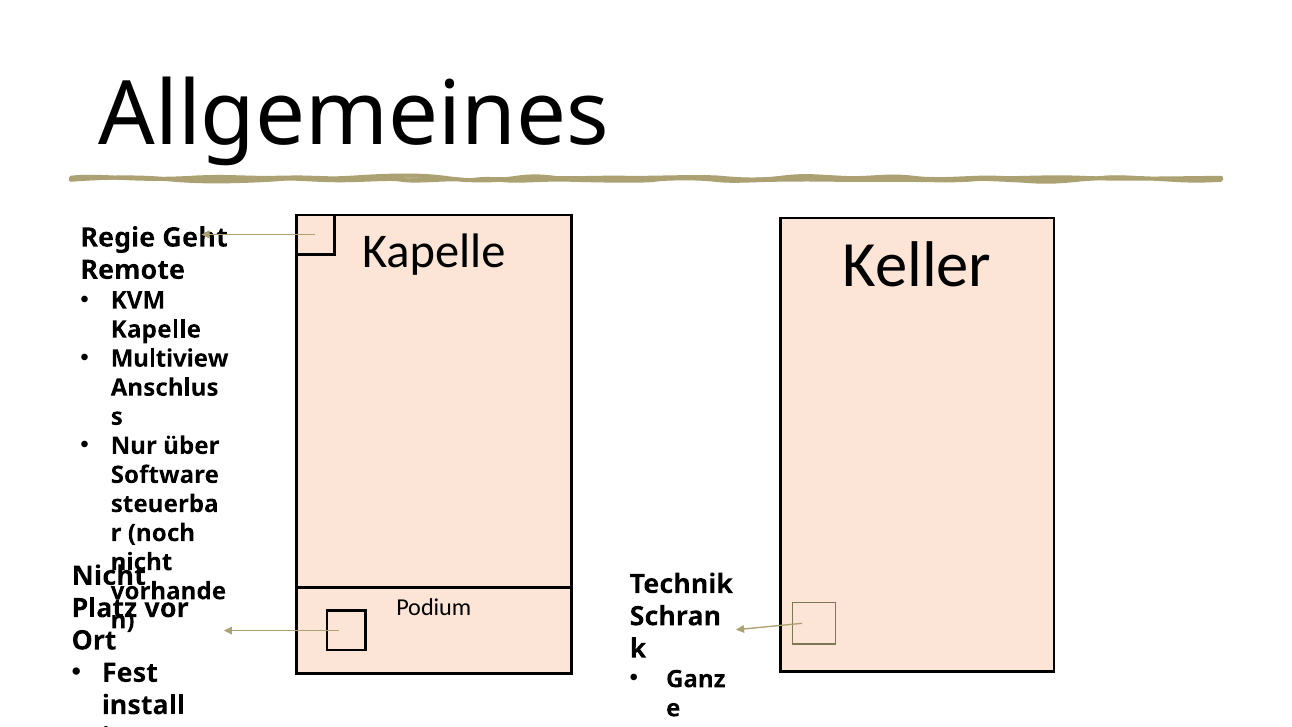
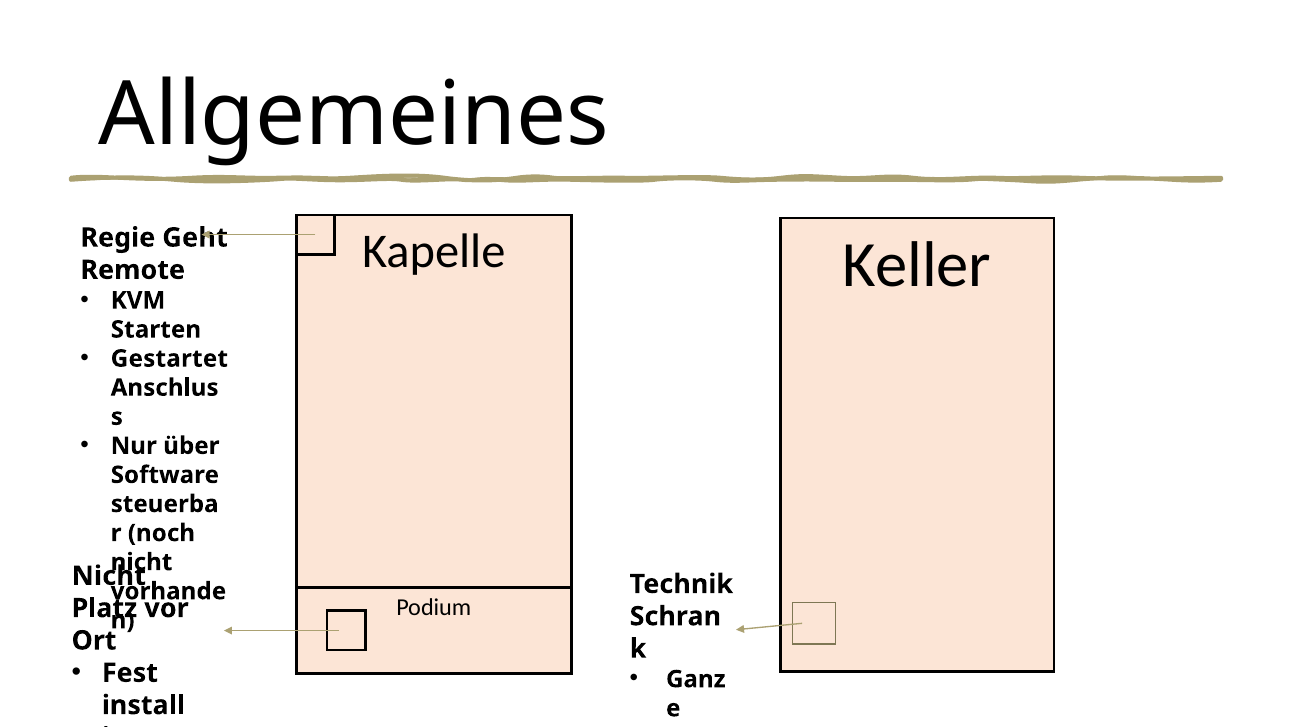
Kapelle: Kapelle -> Starten (156, 329)
Multiview: Multiview -> Gestartet (169, 359)
